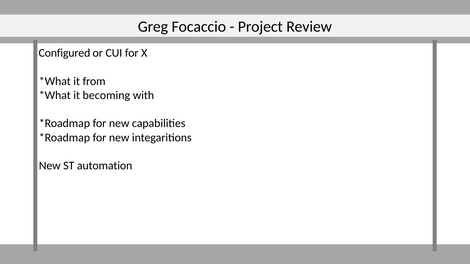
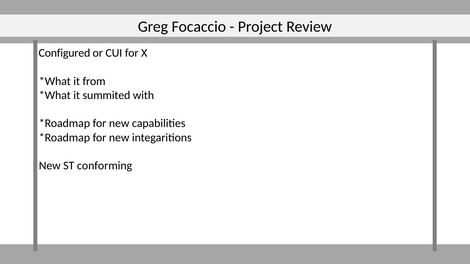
becoming: becoming -> summited (106, 95)
automation: automation -> conforming (105, 166)
